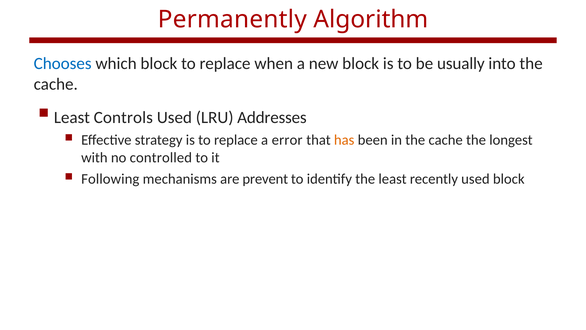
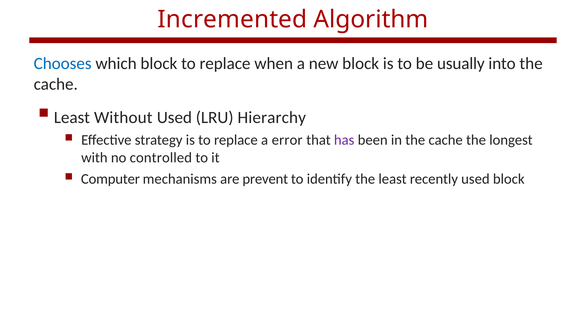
Permanently: Permanently -> Incremented (232, 19)
Controls: Controls -> Without (123, 117)
Addresses: Addresses -> Hierarchy (272, 117)
has colour: orange -> purple (344, 140)
Following: Following -> Computer (110, 179)
